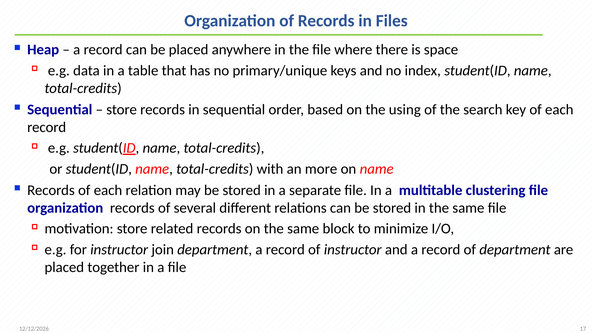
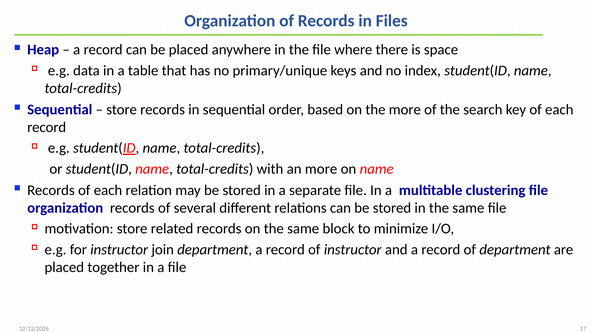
the using: using -> more (405, 109)
